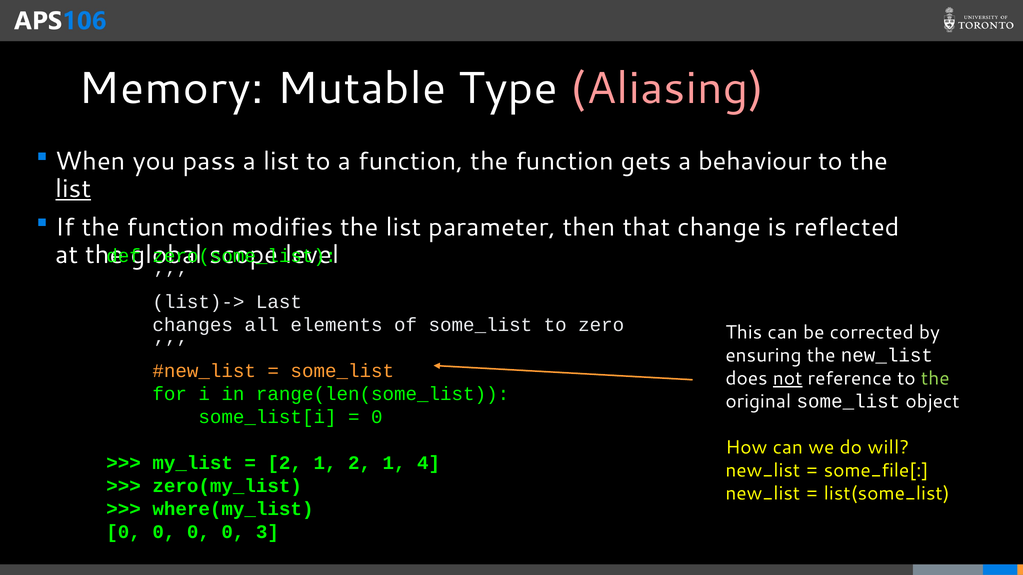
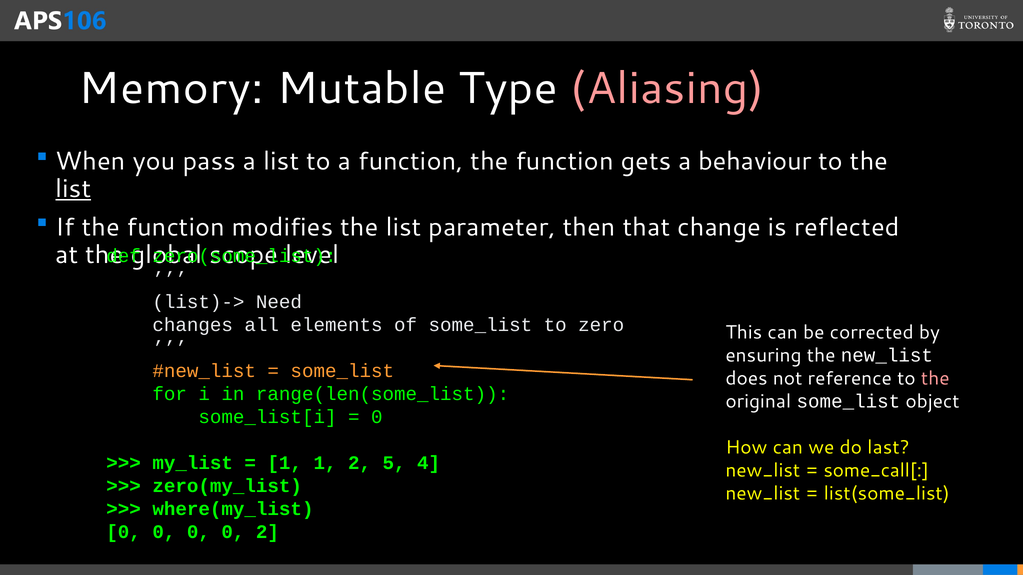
Last: Last -> Need (279, 302)
not underline: present -> none (788, 379)
the colour: light green -> pink (935, 379)
will: will -> last (888, 448)
2: 2 -> 1 (285, 463)
1 2 1: 1 -> 5 (394, 463)
some_file[: some_file[ -> some_call[ (876, 471)
0 3: 3 -> 2 (267, 533)
